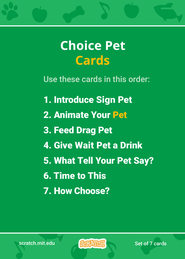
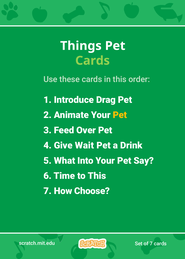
Choice: Choice -> Things (81, 46)
Cards colour: yellow -> light green (93, 61)
Sign: Sign -> Drag (106, 100)
Drag: Drag -> Over (86, 130)
Tell: Tell -> Into (85, 161)
